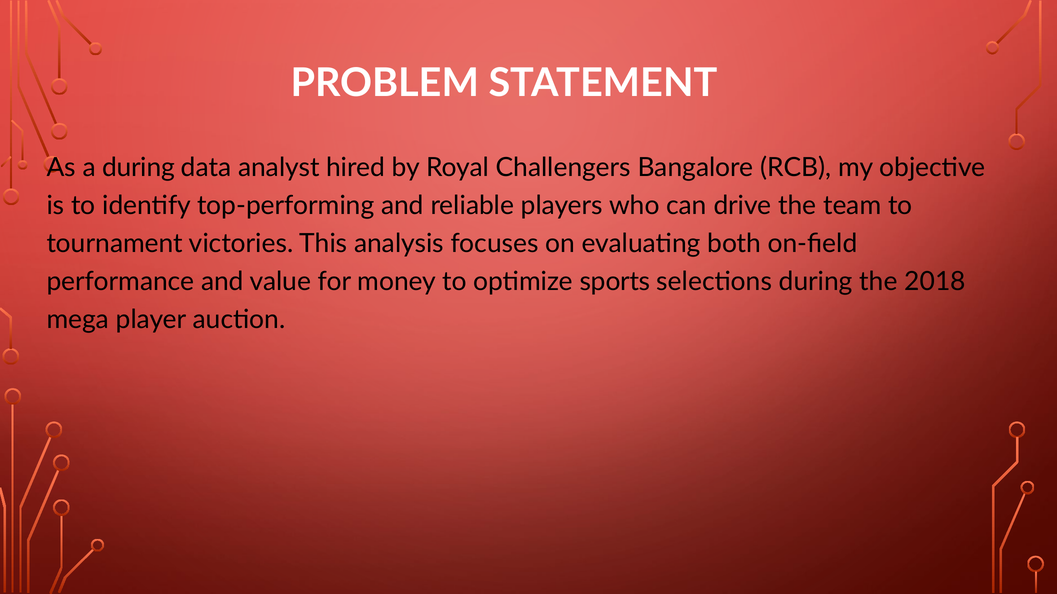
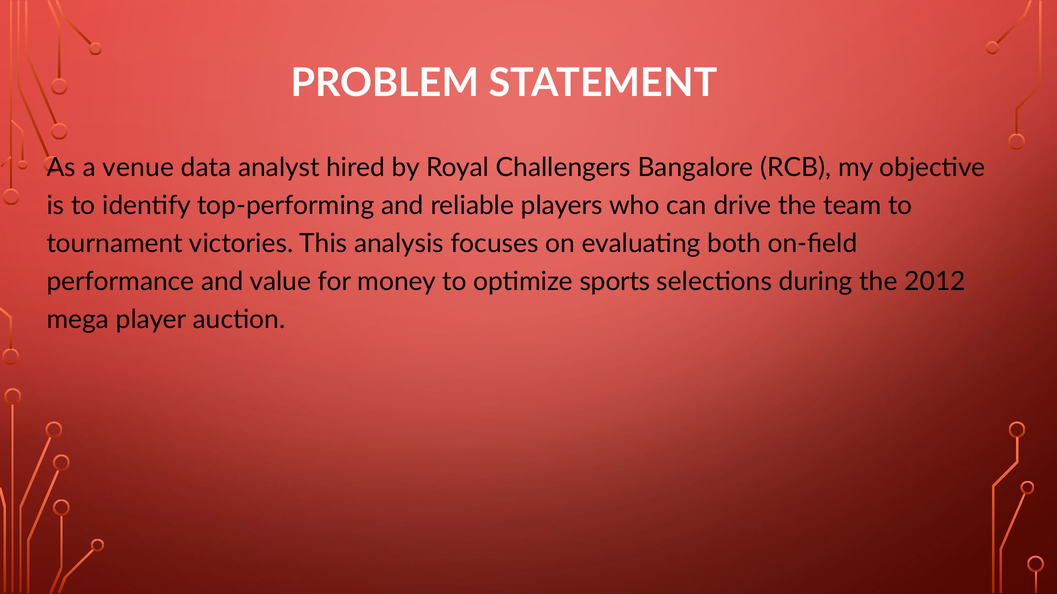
a during: during -> venue (138, 168)
2018: 2018 -> 2012 (935, 282)
